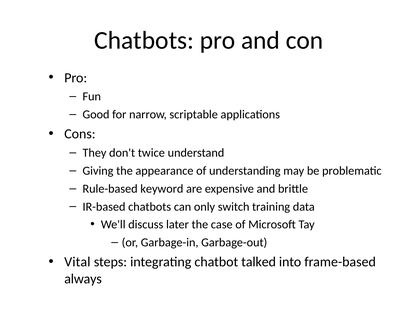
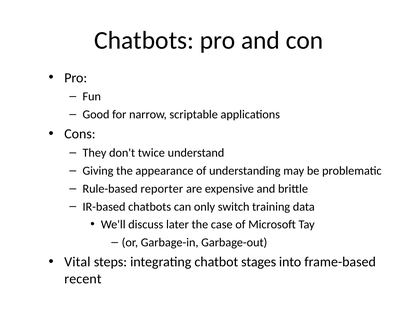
keyword: keyword -> reporter (162, 188)
talked: talked -> stages (259, 262)
always: always -> recent (83, 278)
